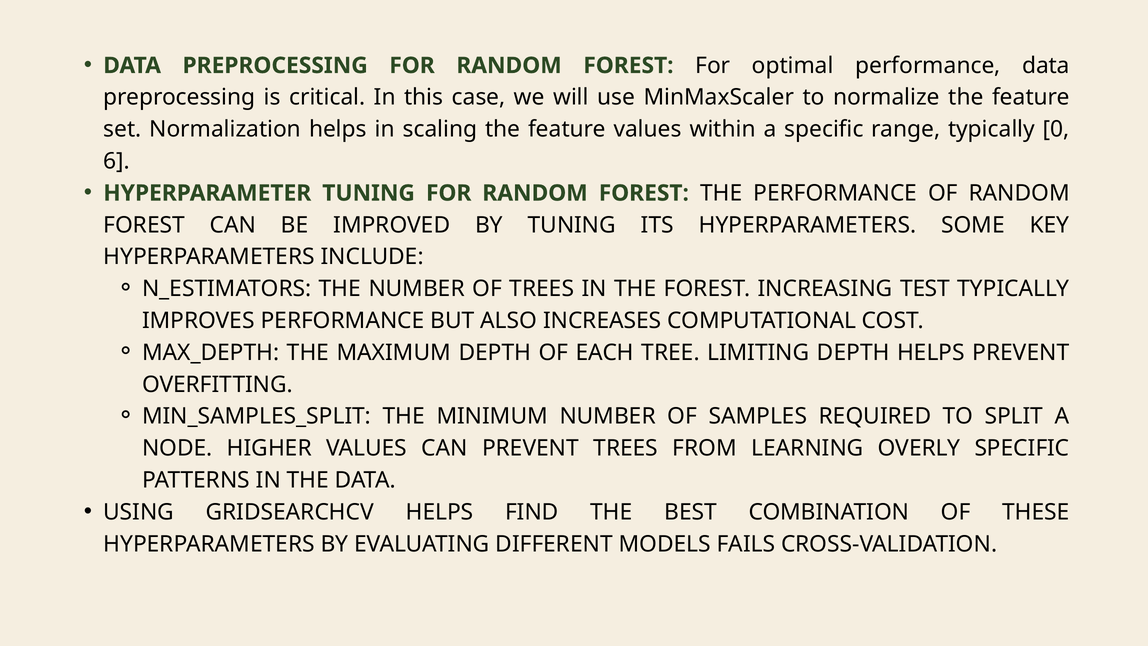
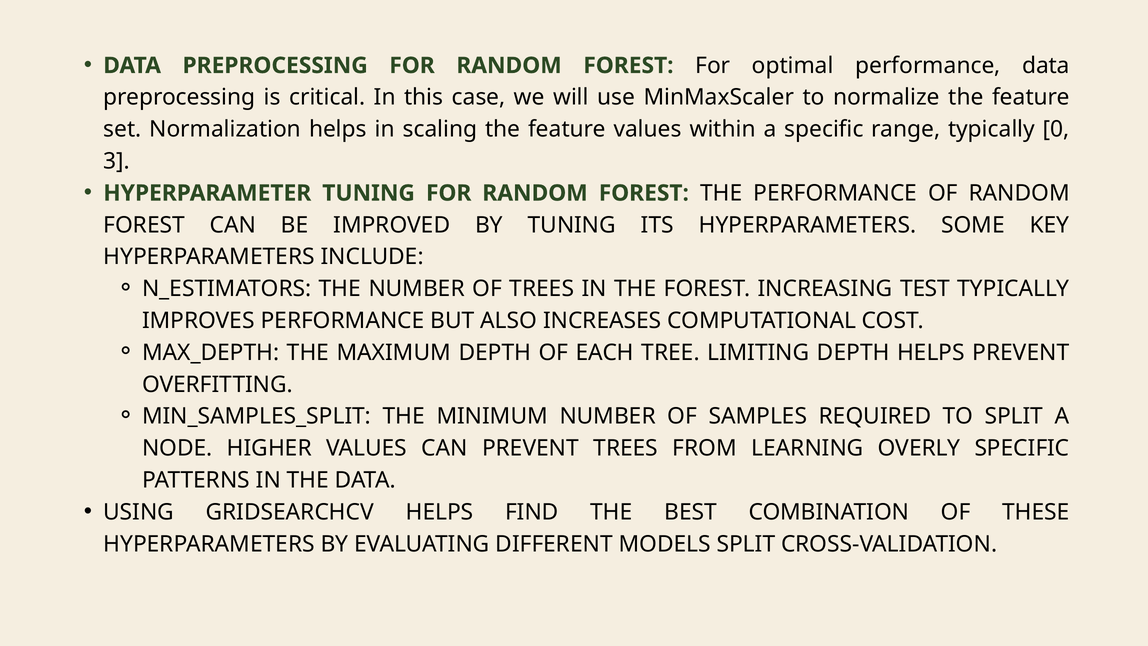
6: 6 -> 3 (117, 161)
MODELS FAILS: FAILS -> SPLIT (746, 544)
